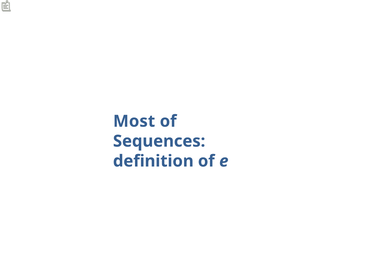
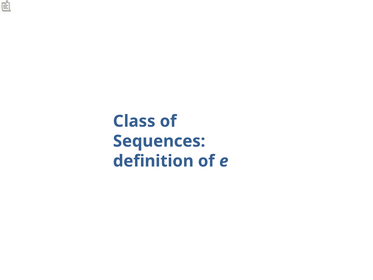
Most: Most -> Class (134, 121)
